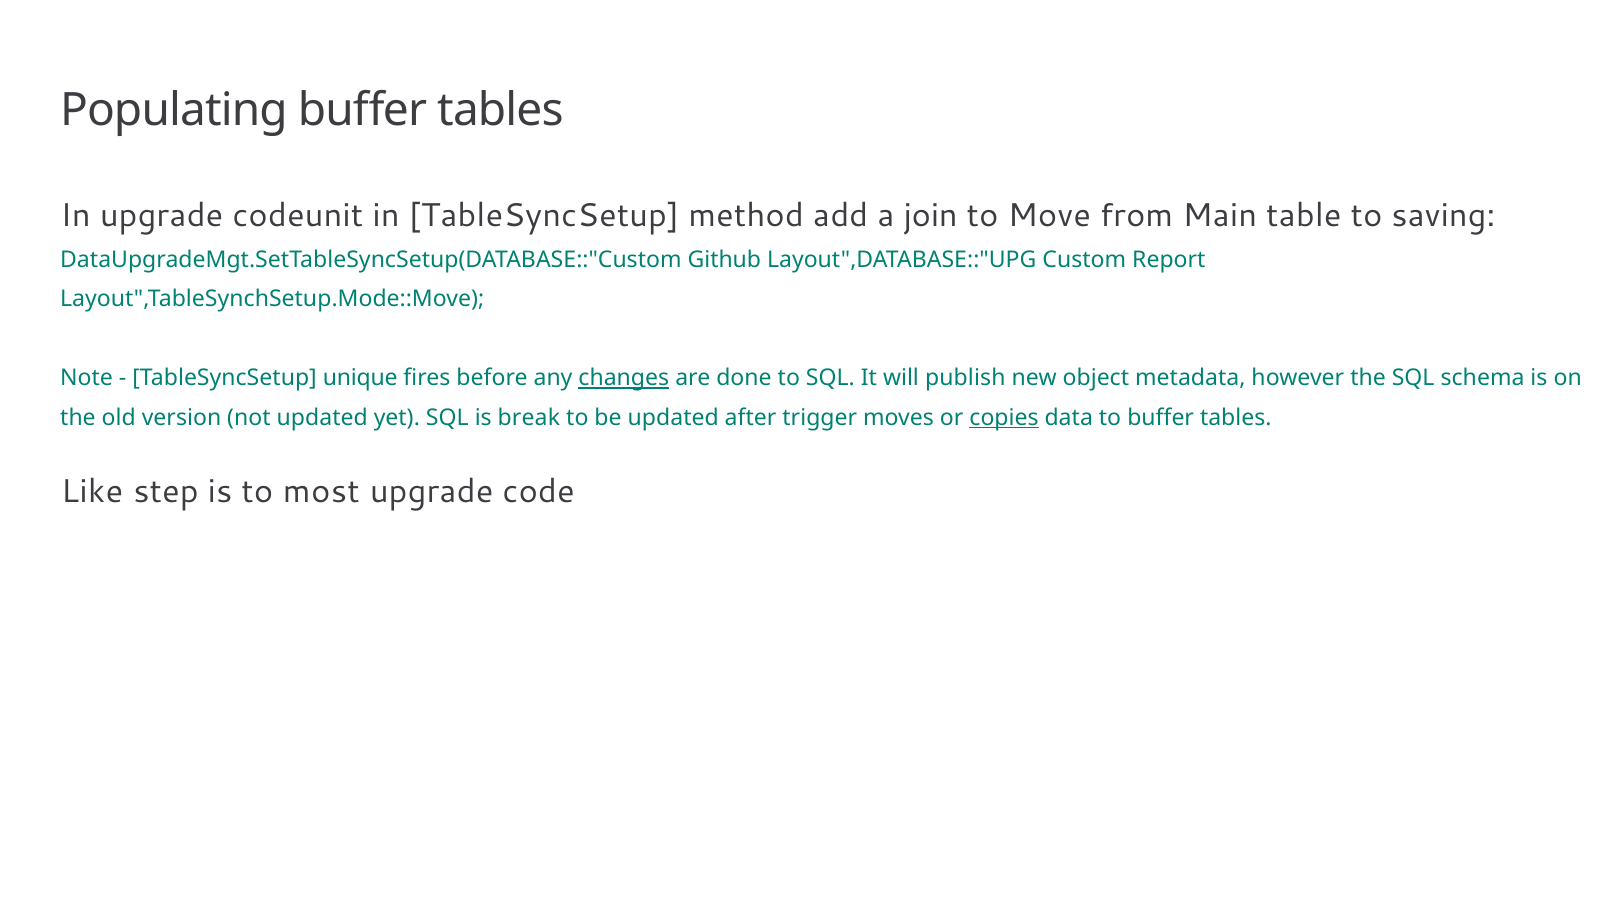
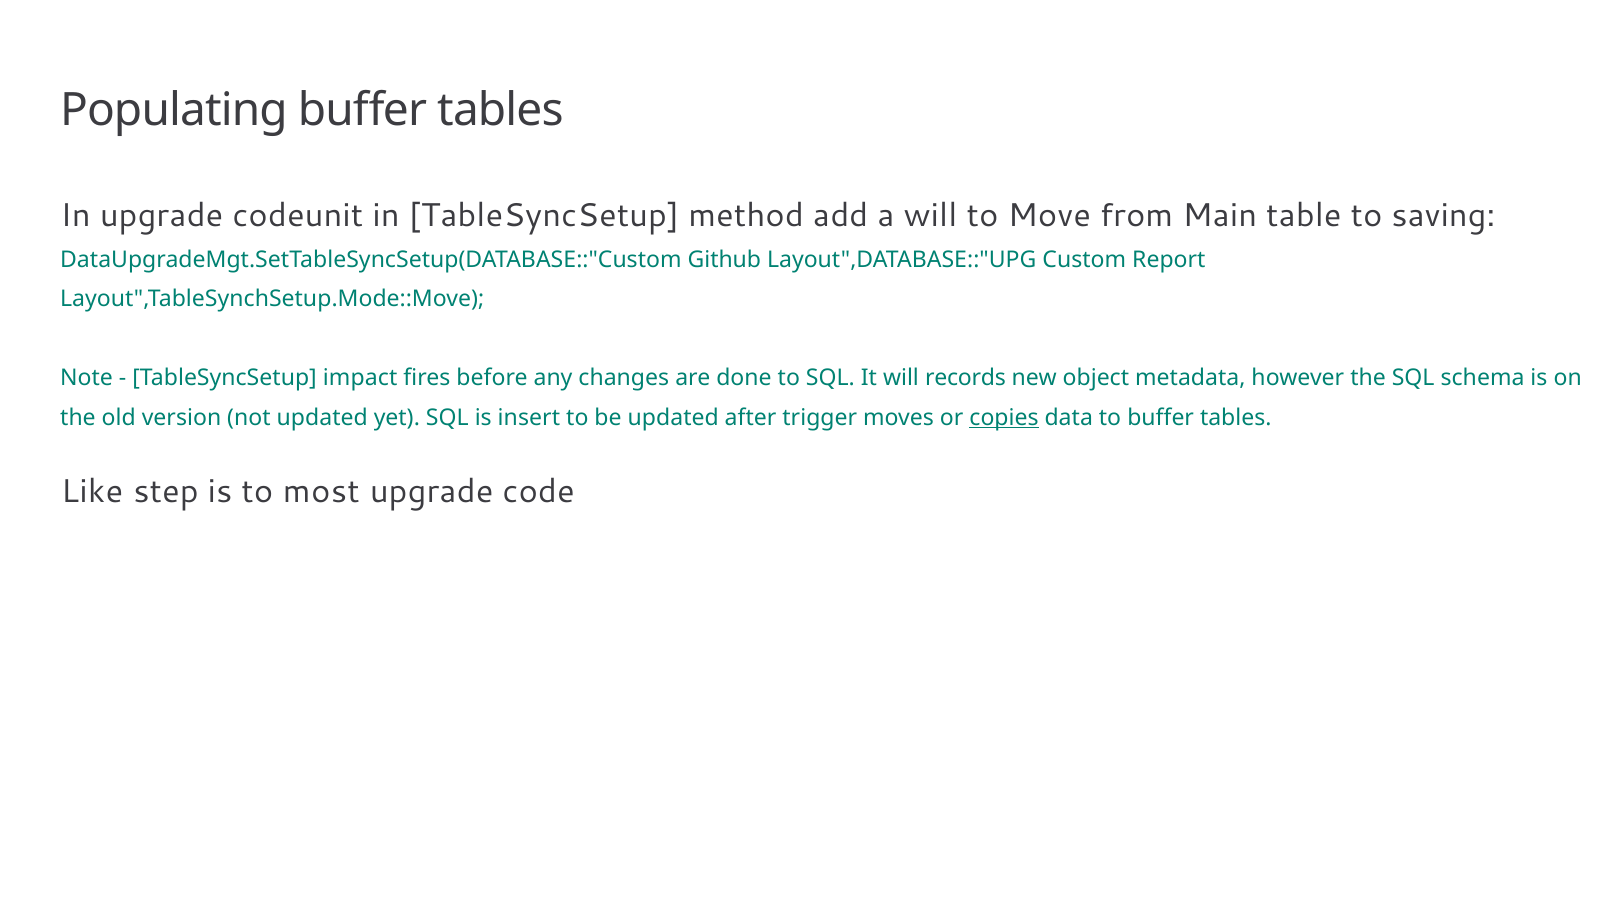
a join: join -> will (931, 215)
unique: unique -> impact (360, 378)
changes underline: present -> none (624, 378)
publish: publish -> records (965, 378)
break: break -> insert (529, 418)
